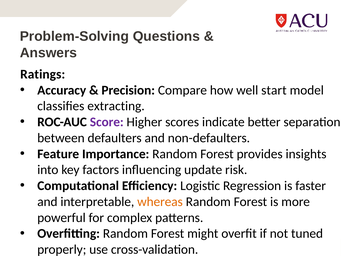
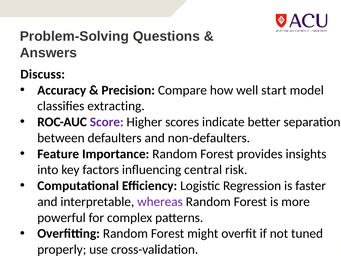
Ratings: Ratings -> Discuss (43, 74)
update: update -> central (203, 170)
whereas colour: orange -> purple (160, 202)
